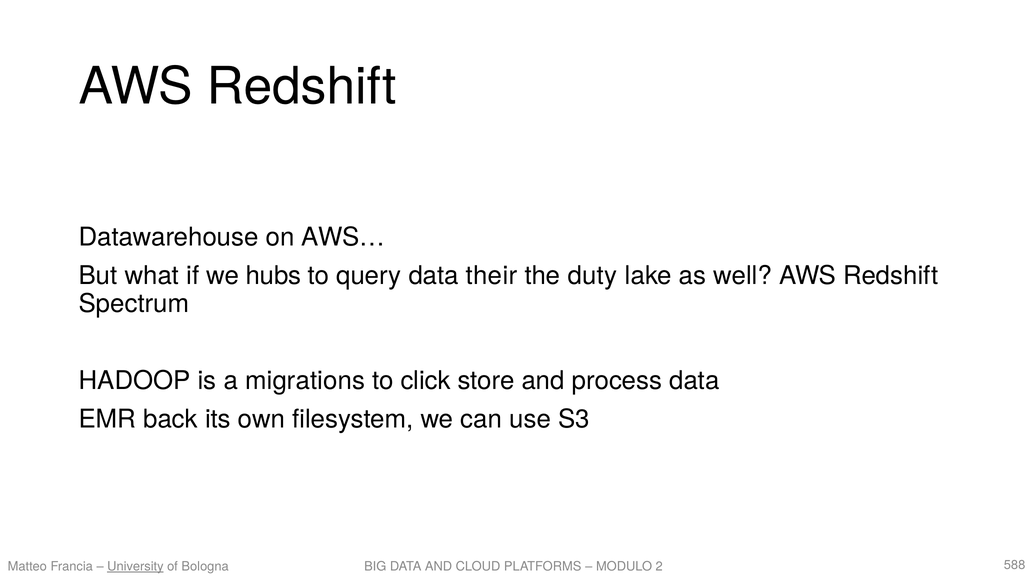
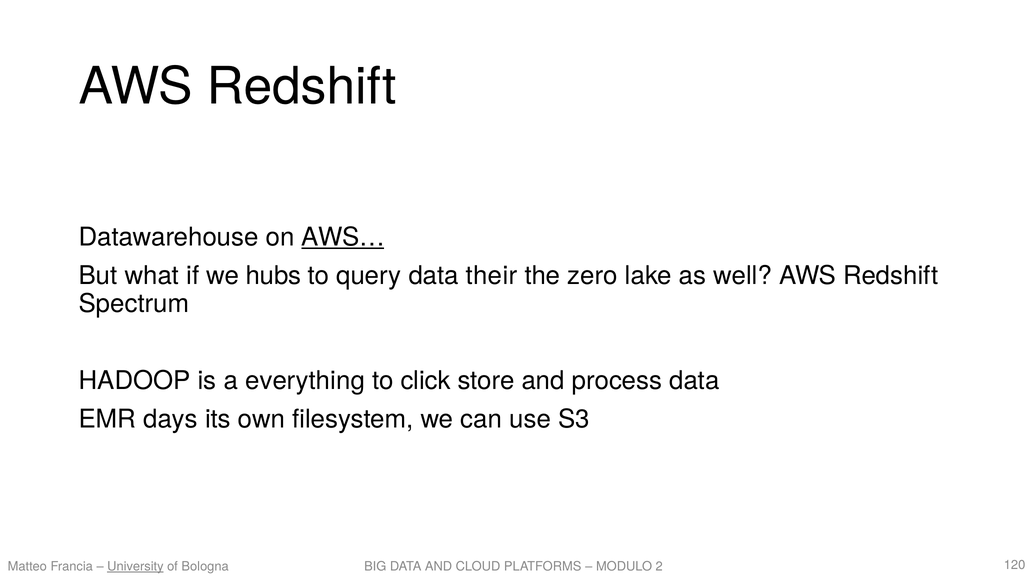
AWS… underline: none -> present (343, 237)
duty: duty -> zero (593, 276)
migrations: migrations -> everything (305, 381)
back: back -> days (171, 420)
588: 588 -> 120 (1015, 565)
